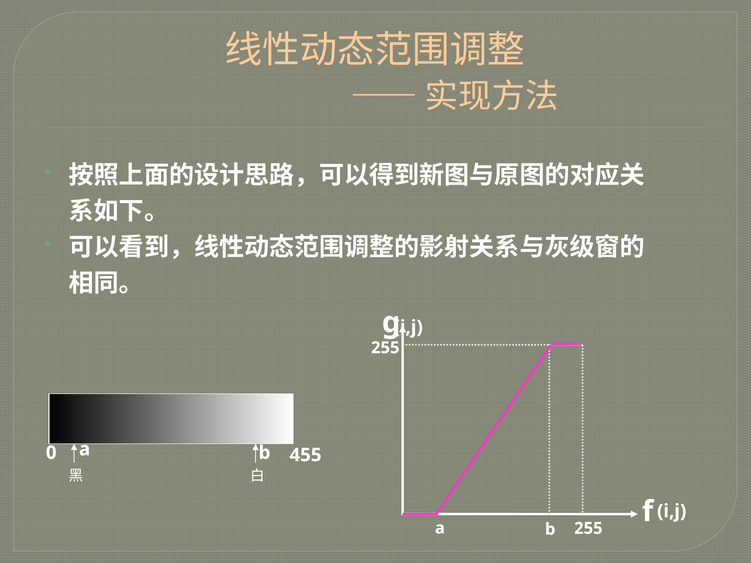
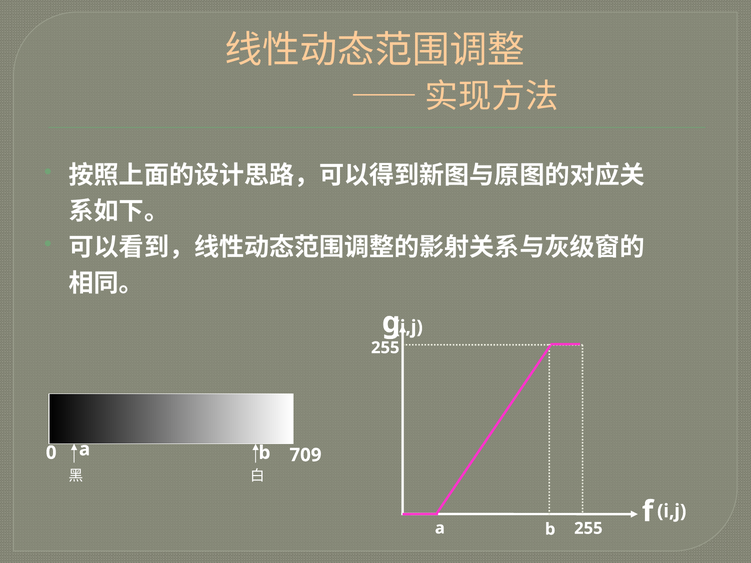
455: 455 -> 709 (305, 455)
